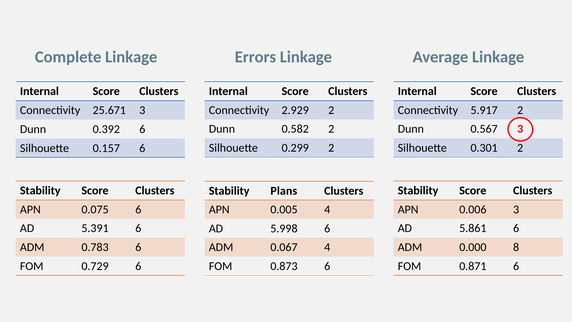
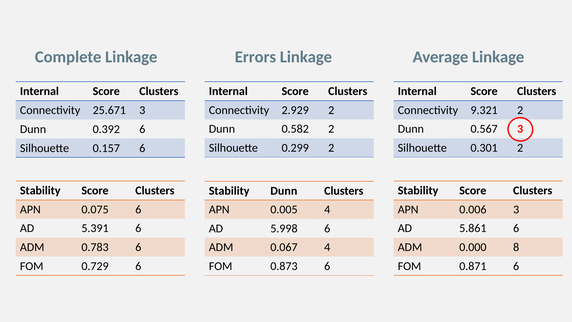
5.917: 5.917 -> 9.321 (484, 110)
Stability Plans: Plans -> Dunn (284, 191)
